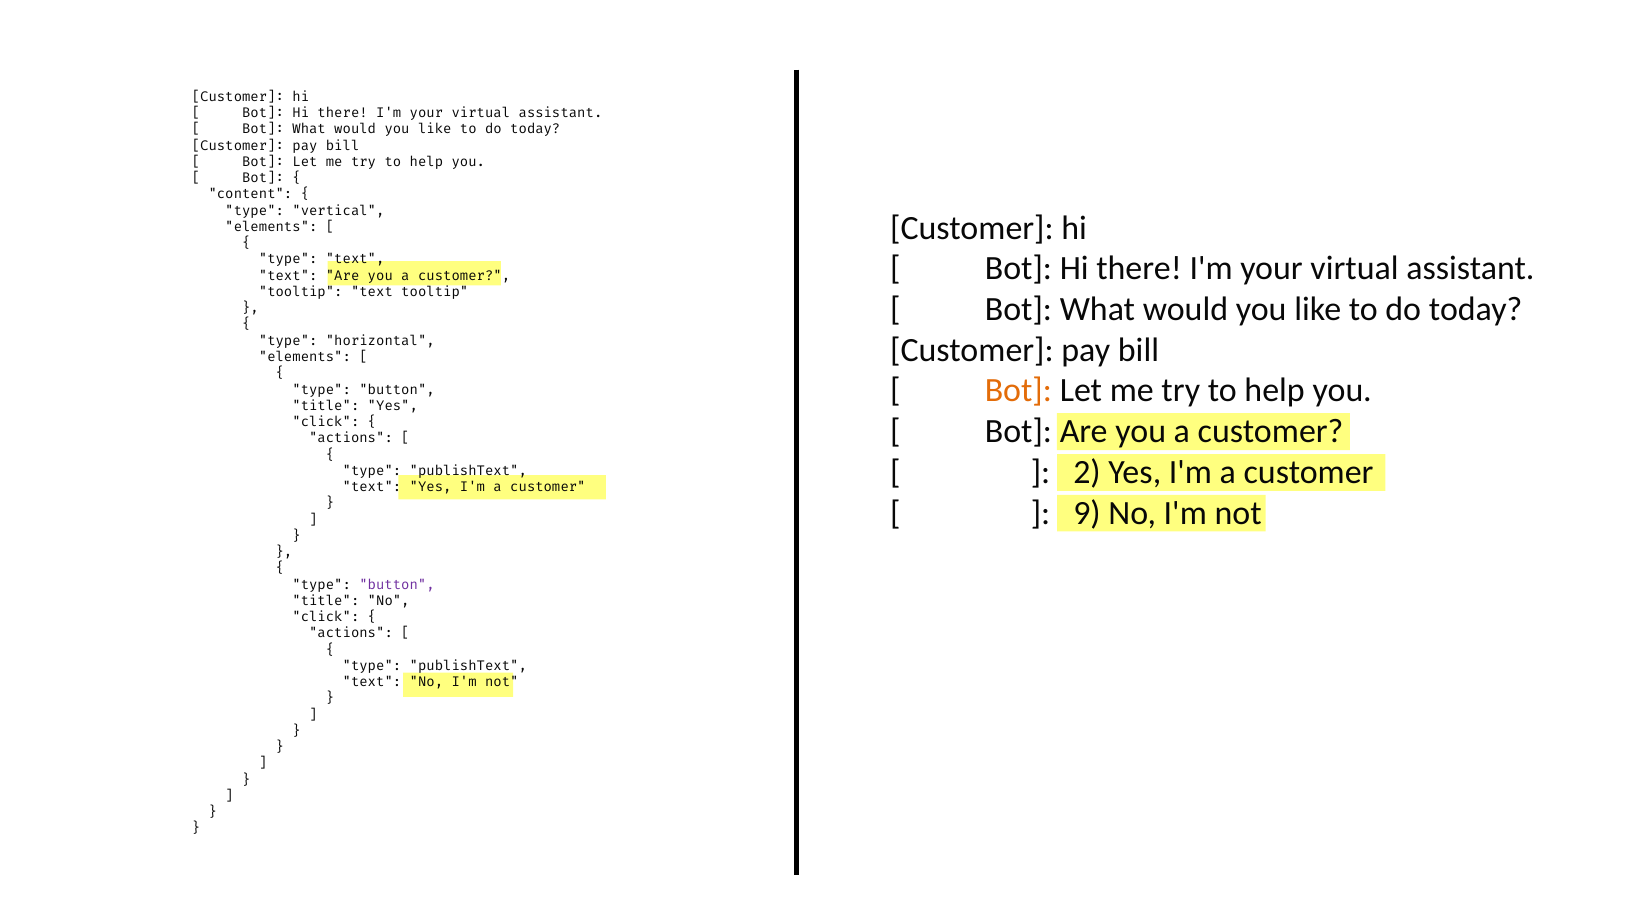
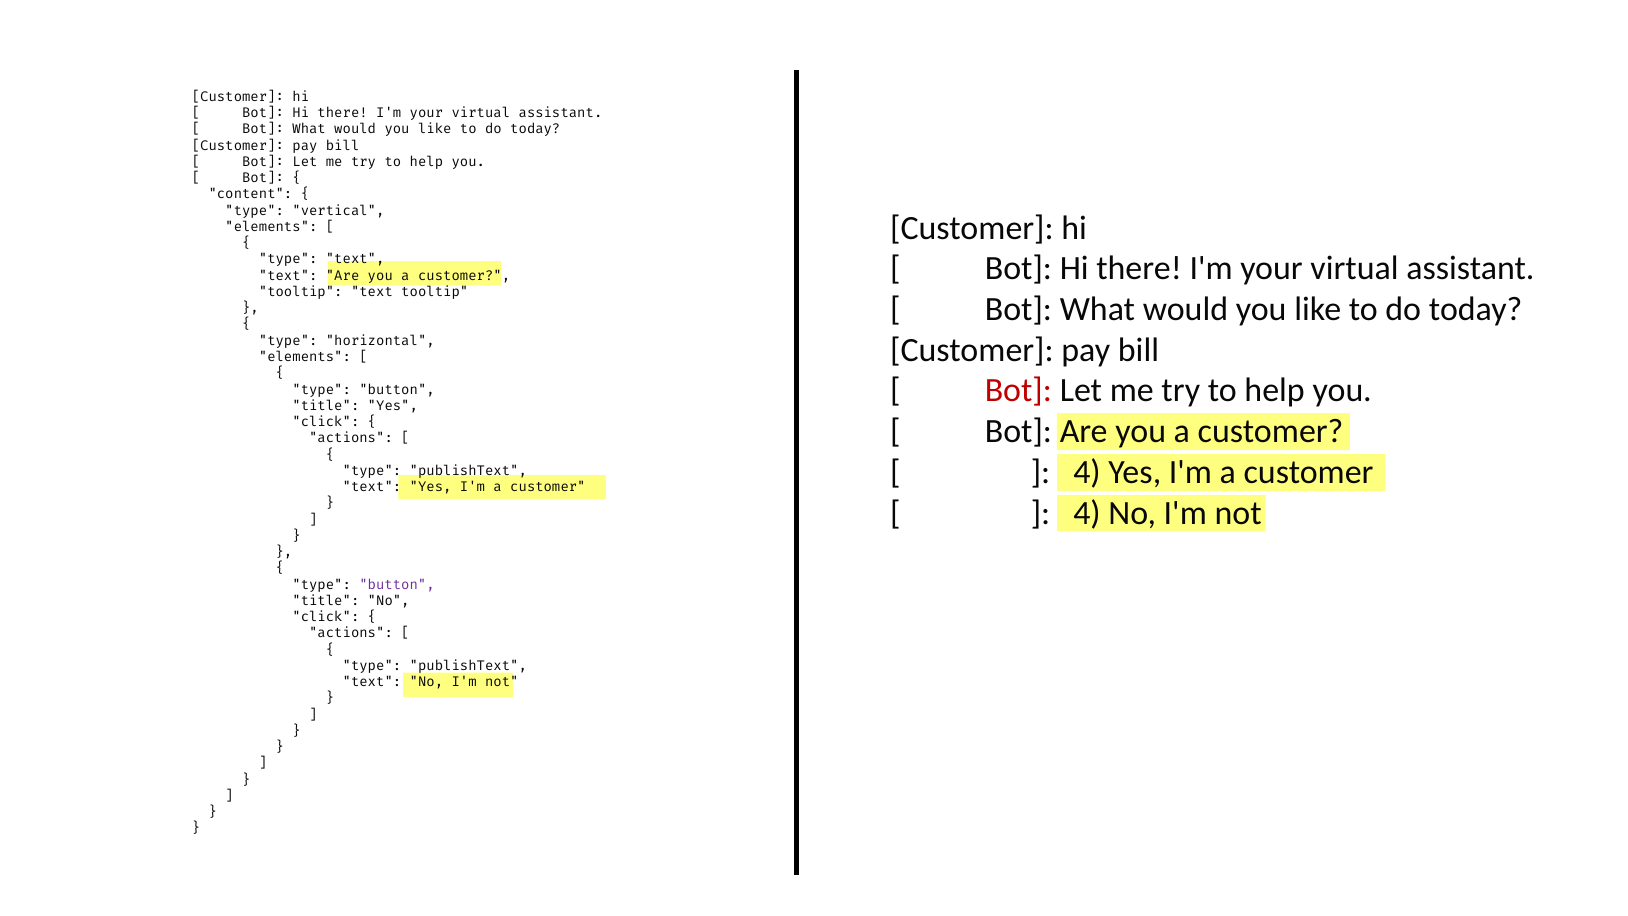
Bot colour: orange -> red (1018, 391)
2: 2 -> 4 (1087, 472)
9: 9 -> 4 (1087, 513)
